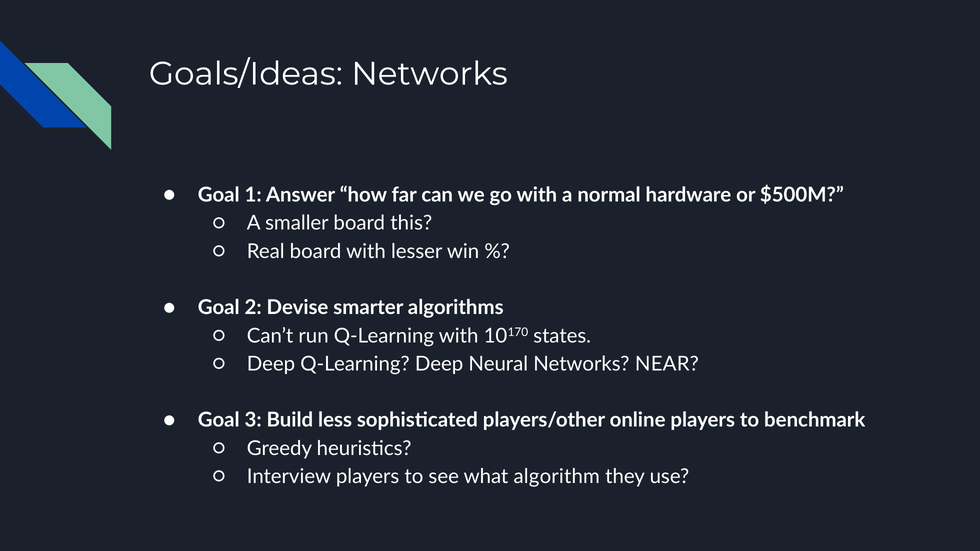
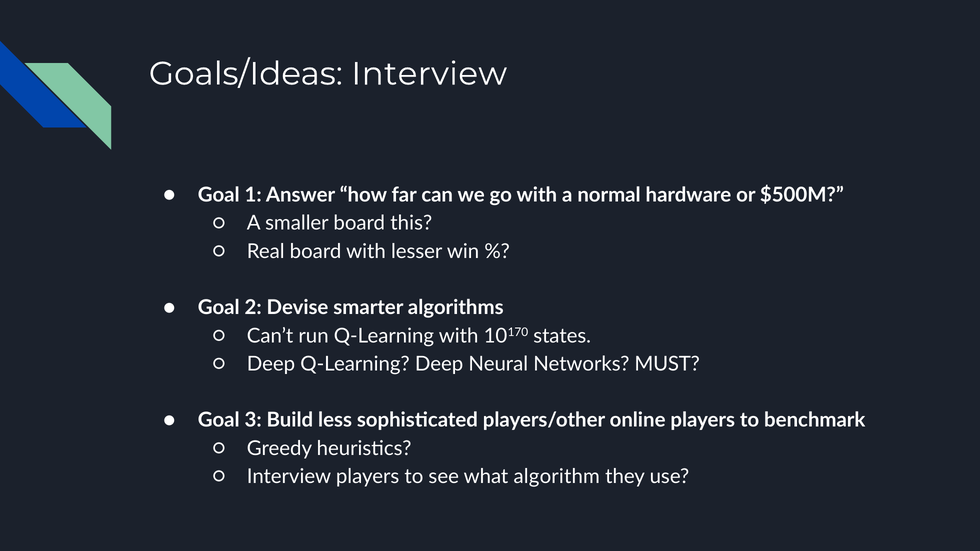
Goals/Ideas Networks: Networks -> Interview (429, 74)
NEAR: NEAR -> MUST (667, 364)
